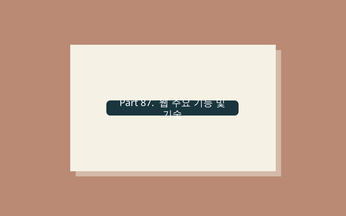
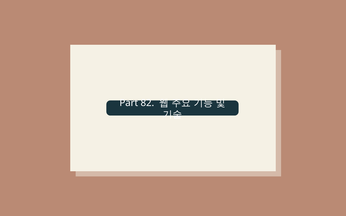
87: 87 -> 82 (147, 103)
